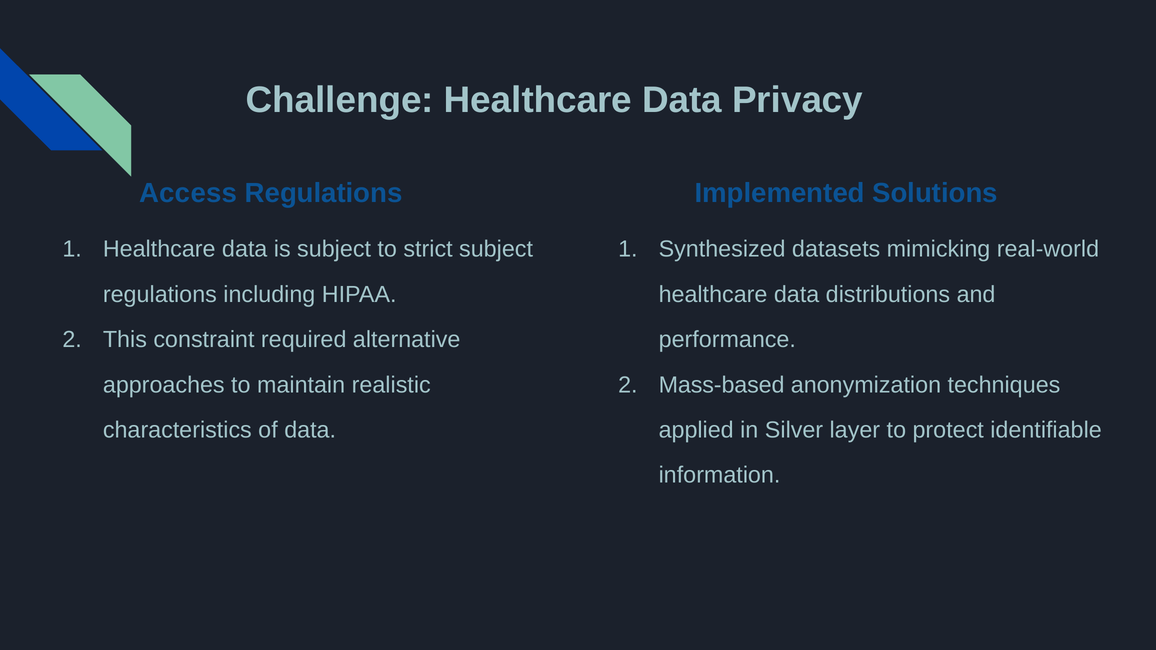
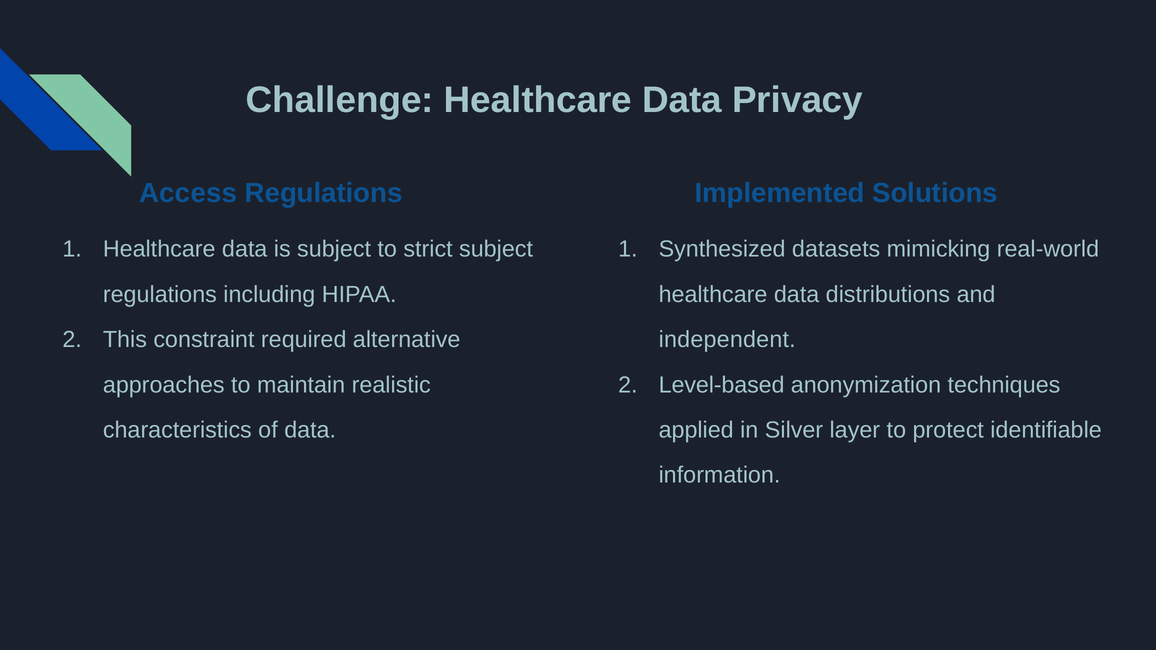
performance: performance -> independent (727, 340)
Mass-based: Mass-based -> Level-based (722, 385)
